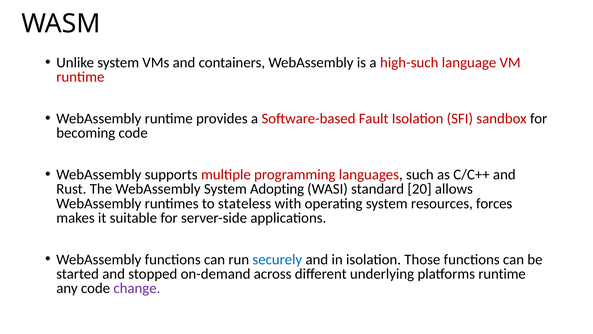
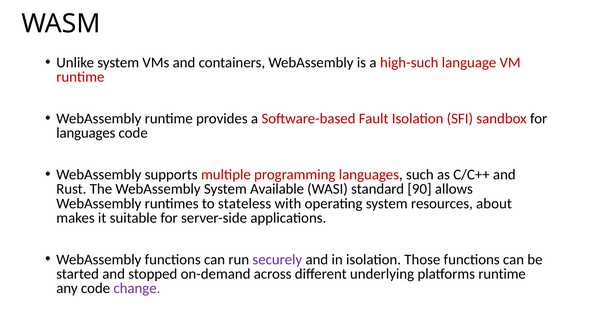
becoming: becoming -> languages (86, 133)
Adopting: Adopting -> Available (277, 189)
20: 20 -> 90 (420, 189)
forces: forces -> about (494, 203)
securely colour: blue -> purple (277, 259)
